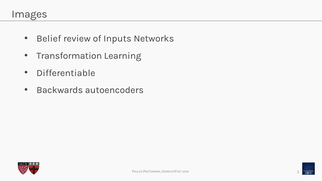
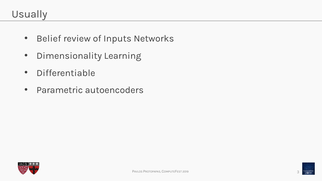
Images: Images -> Usually (29, 14)
Transformation: Transformation -> Dimensionality (69, 56)
Backwards: Backwards -> Parametric (60, 90)
